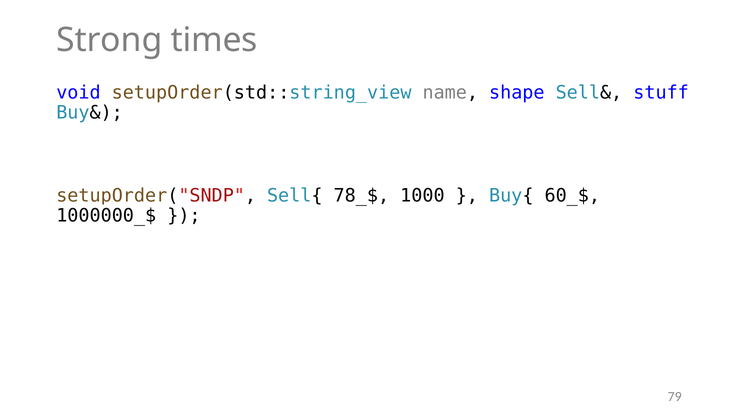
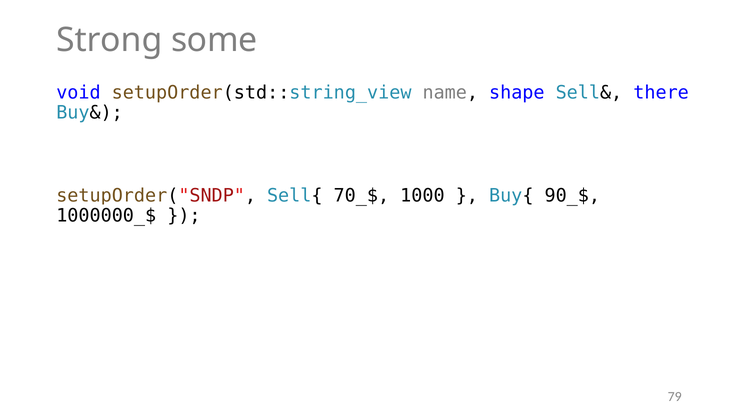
times: times -> some (214, 40)
stuff: stuff -> there (661, 93)
78_$: 78_$ -> 70_$ (361, 196)
60_$: 60_$ -> 90_$ (572, 196)
